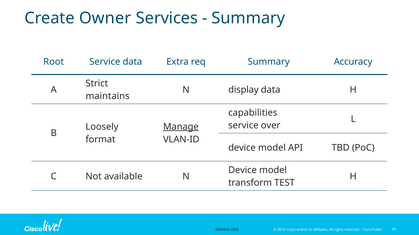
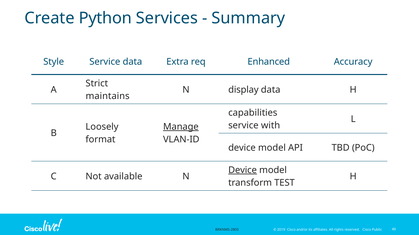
Owner: Owner -> Python (105, 18)
Root: Root -> Style (54, 62)
req Summary: Summary -> Enhanced (269, 62)
over: over -> with (271, 126)
Device underline: none -> present (243, 171)
